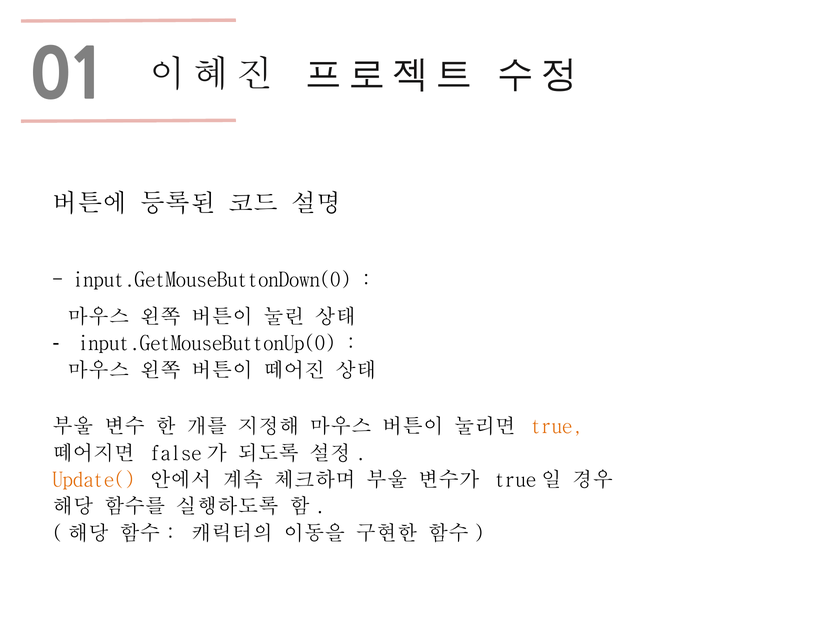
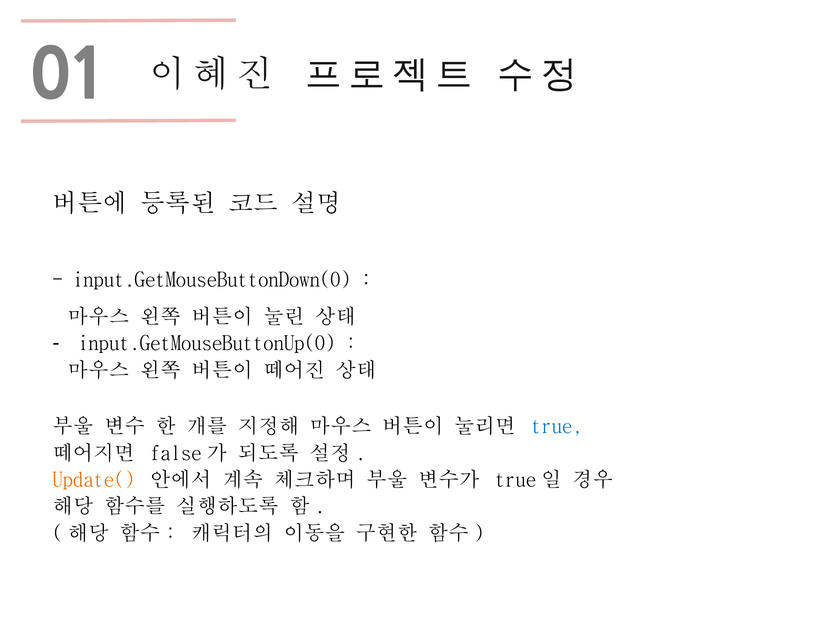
true colour: orange -> blue (557, 427)
